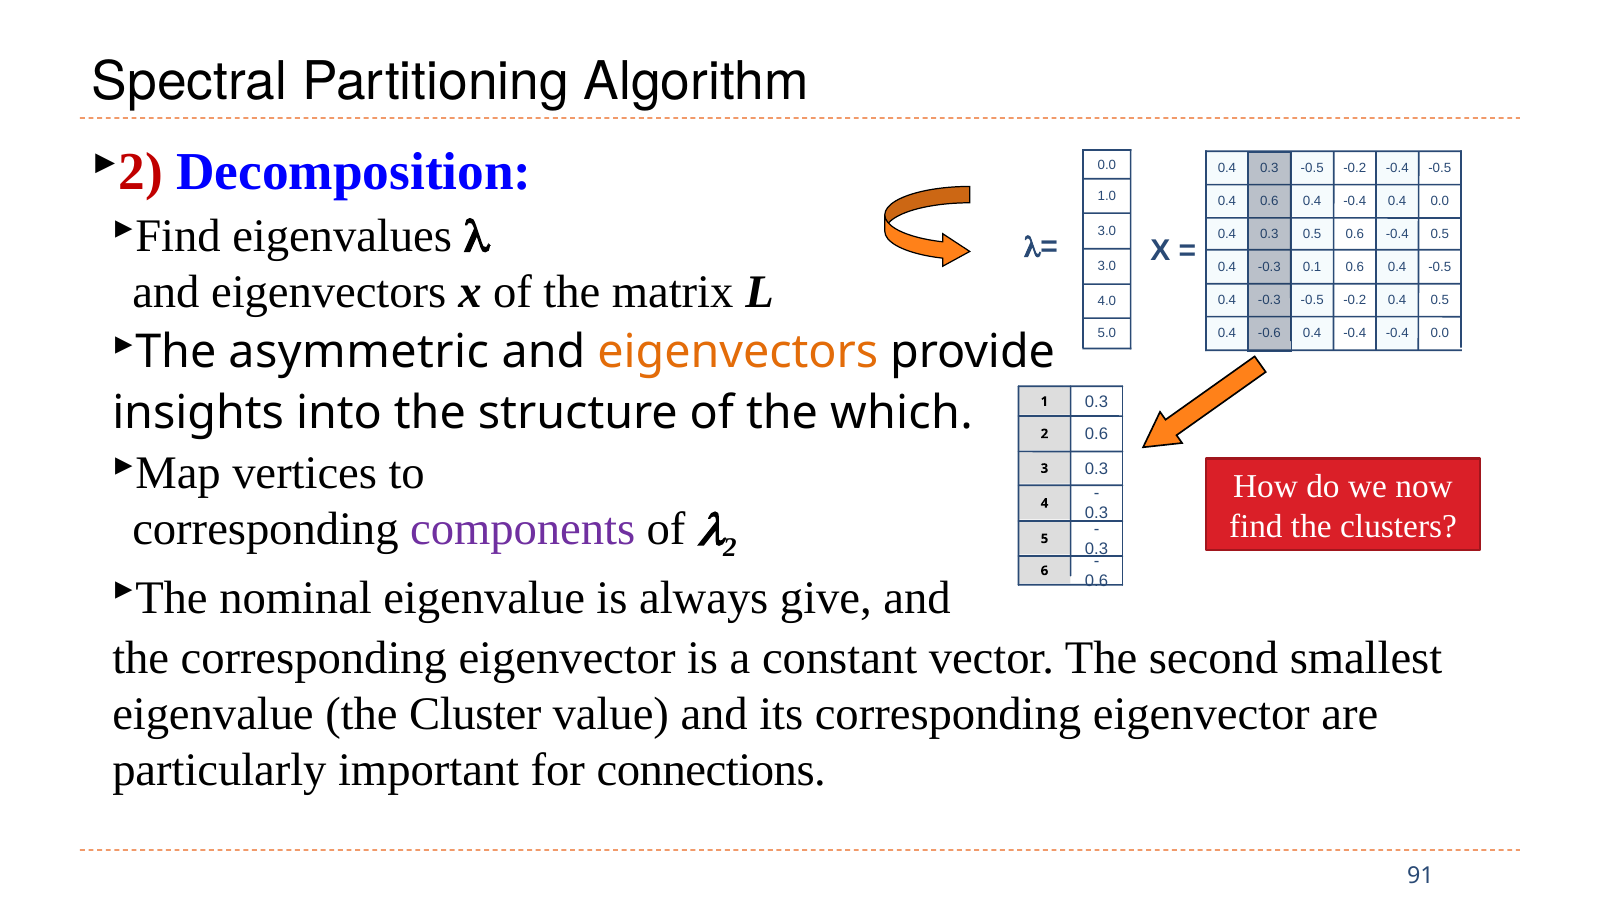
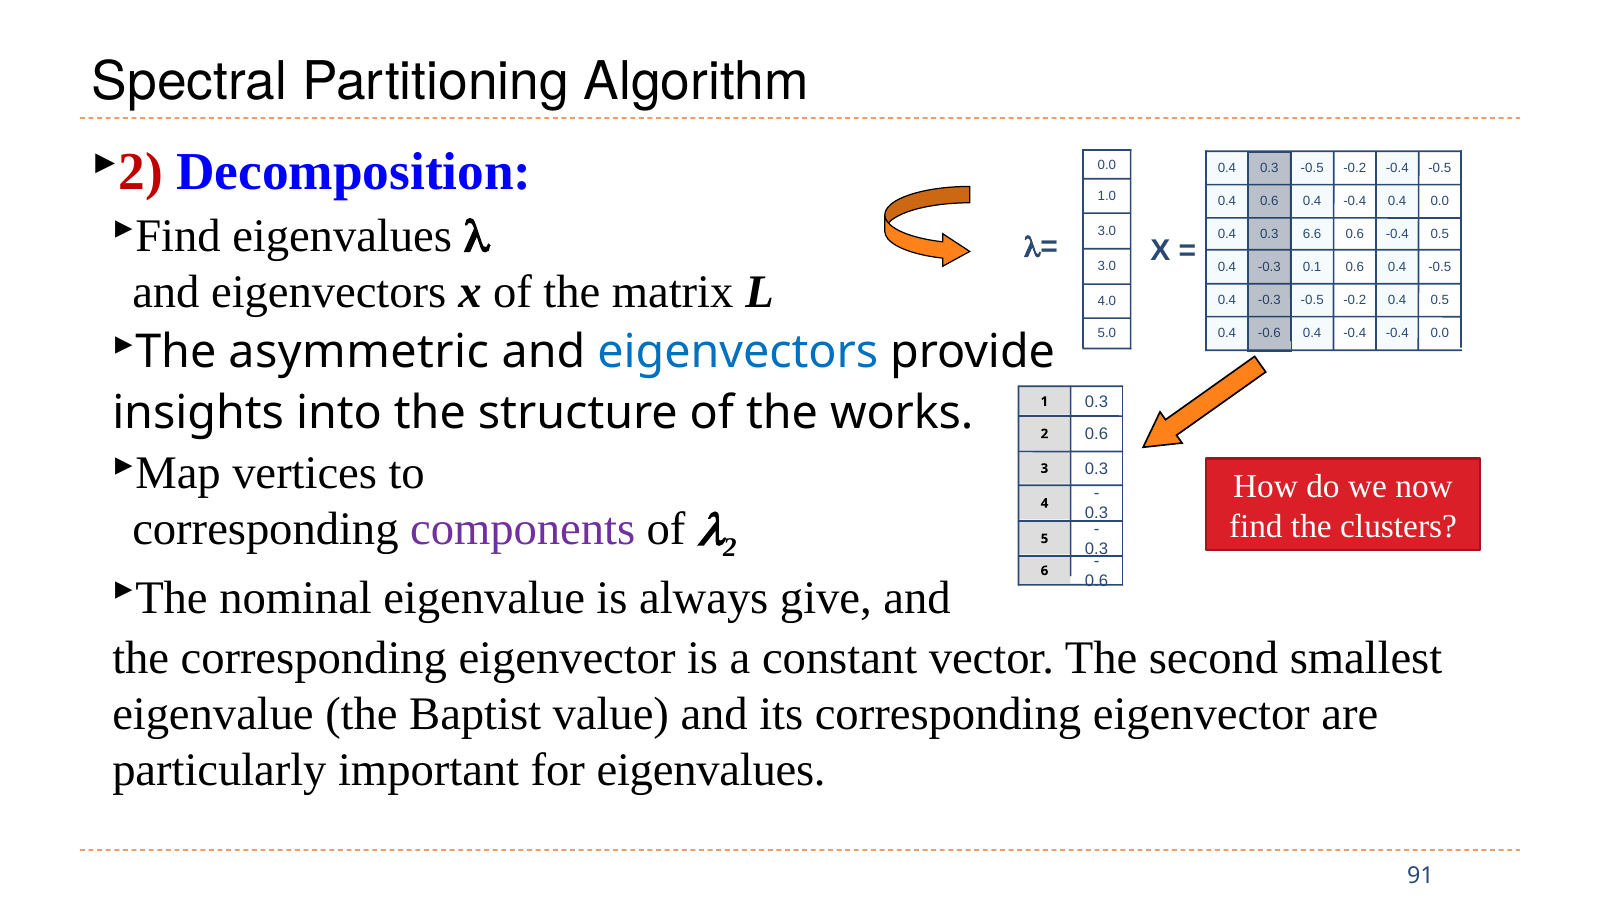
0.5: 0.5 -> 6.6 (1312, 234)
eigenvectors colour: orange -> blue (738, 352)
which: which -> works (902, 413)
Cluster: Cluster -> Baptist (475, 714)
for connections: connections -> eigenvalues (711, 770)
